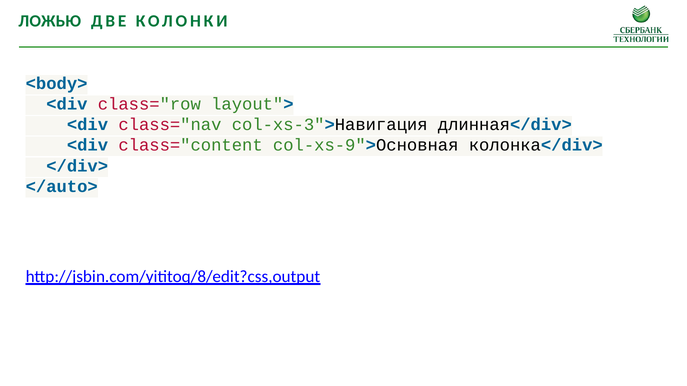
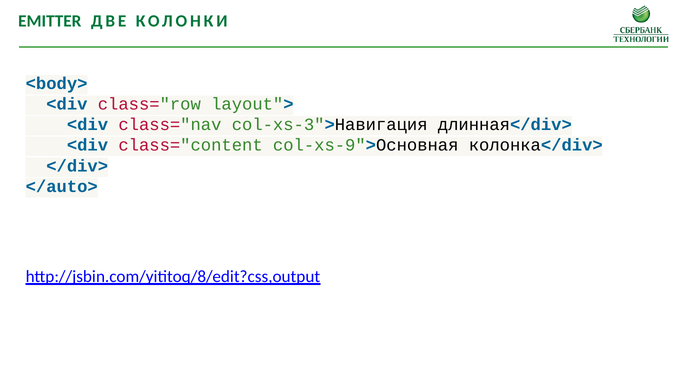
ЛОЖЬЮ: ЛОЖЬЮ -> EMITTER (50, 21)
